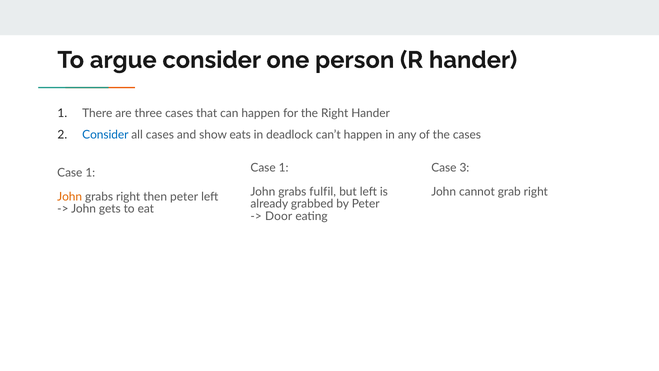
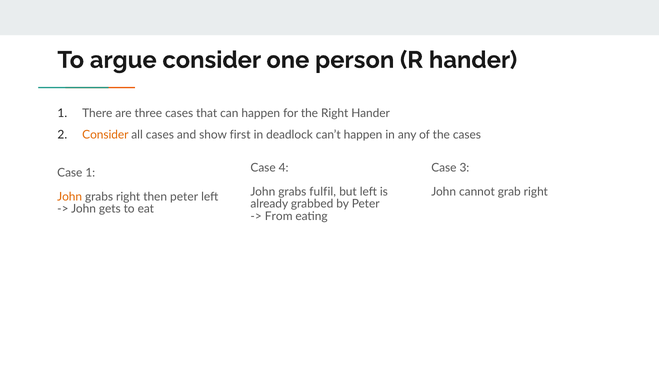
Consider colour: blue -> orange (105, 135)
eats: eats -> first (240, 135)
1: 1 -> 4 (284, 168)
Door: Door -> From (279, 216)
